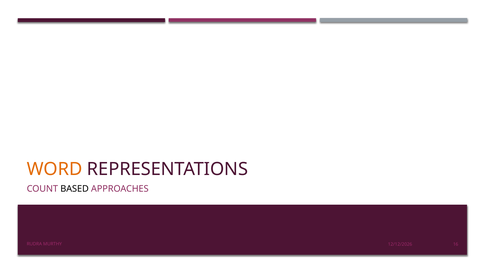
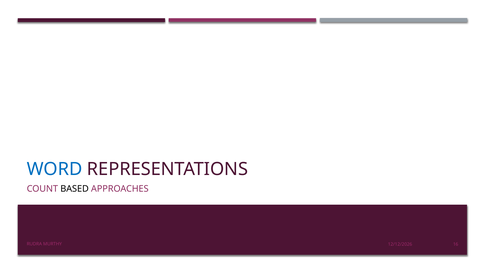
WORD colour: orange -> blue (55, 169)
